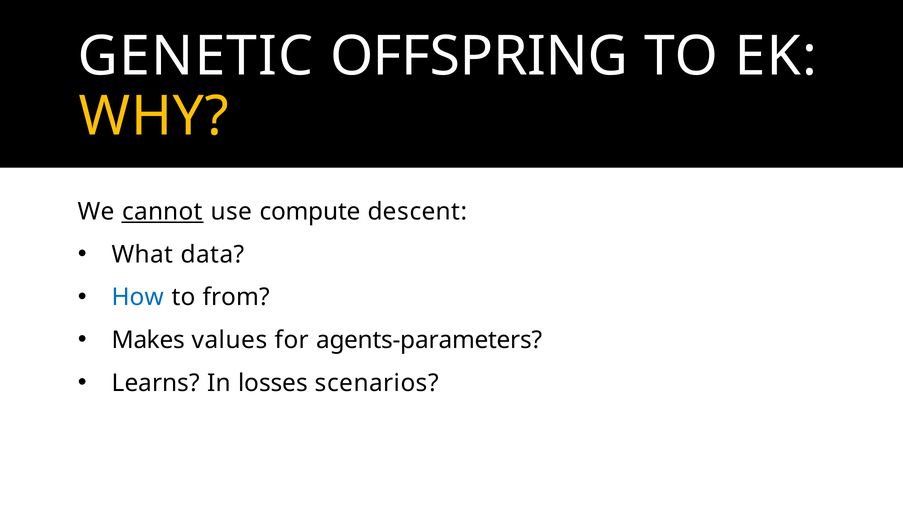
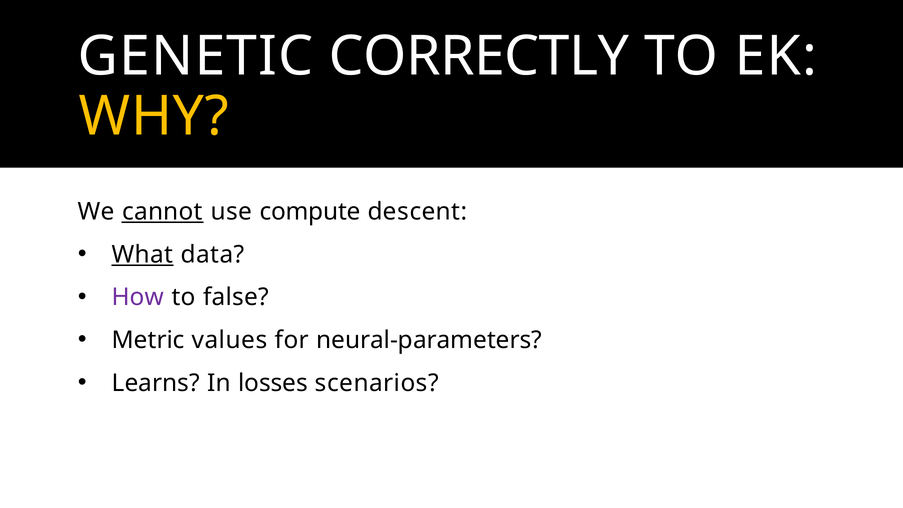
OFFSPRING: OFFSPRING -> CORRECTLY (479, 57)
What underline: none -> present (143, 255)
How colour: blue -> purple (138, 297)
from: from -> false (236, 297)
Makes: Makes -> Metric (148, 340)
agents-parameters: agents-parameters -> neural-parameters (429, 340)
